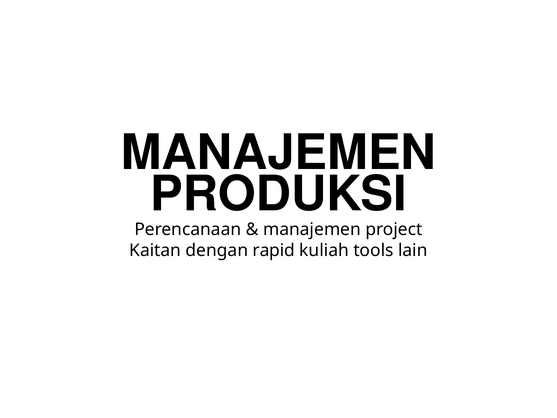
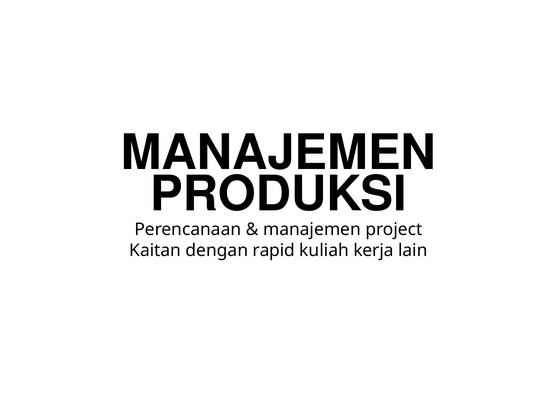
tools: tools -> kerja (373, 250)
